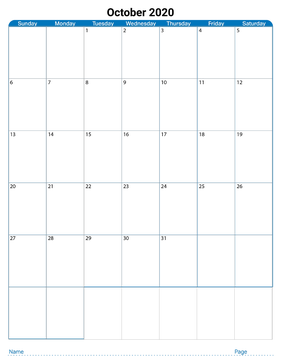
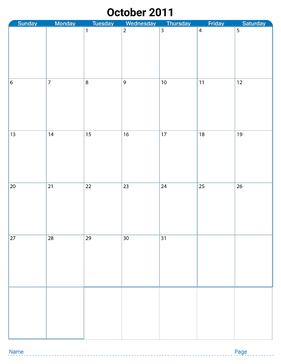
2020: 2020 -> 2011 (162, 13)
